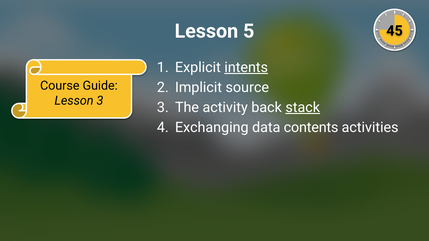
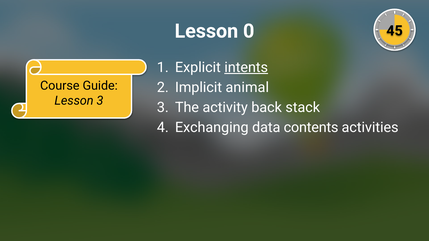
5: 5 -> 0 (249, 31)
source: source -> animal (247, 88)
stack underline: present -> none (303, 108)
